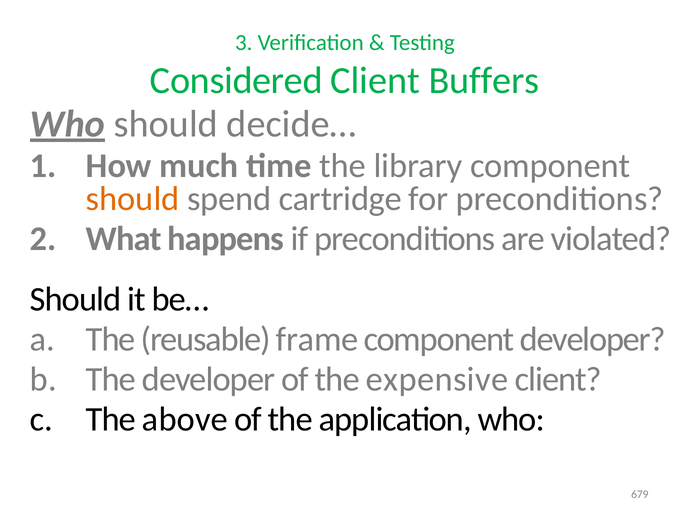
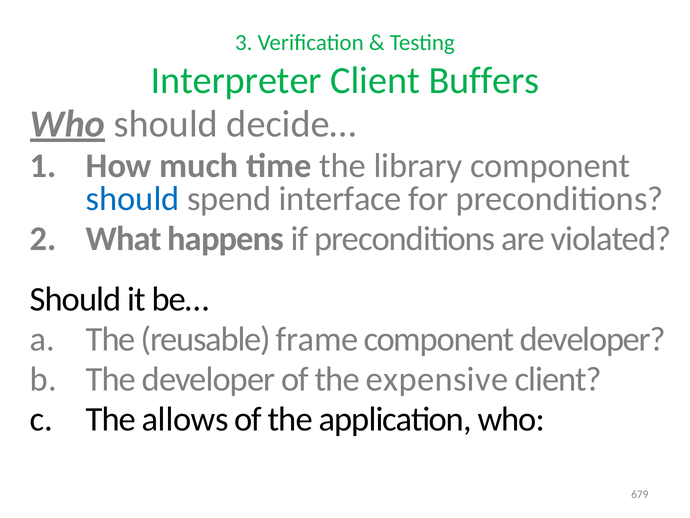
Considered: Considered -> Interpreter (236, 80)
should colour: orange -> blue (133, 199)
cartridge: cartridge -> interface (340, 199)
above: above -> allows (185, 419)
